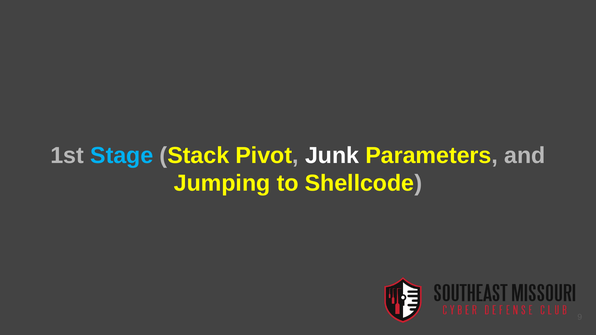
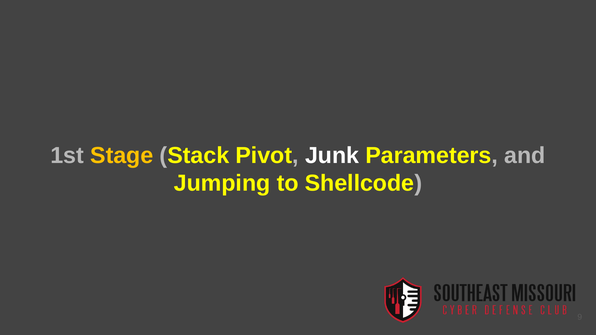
Stage colour: light blue -> yellow (122, 156)
